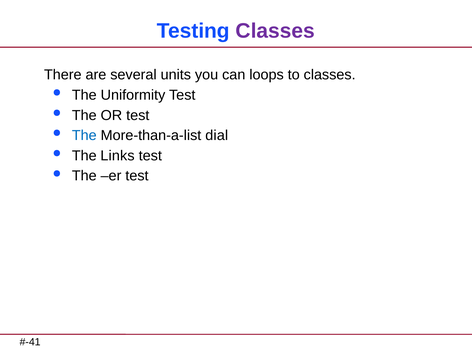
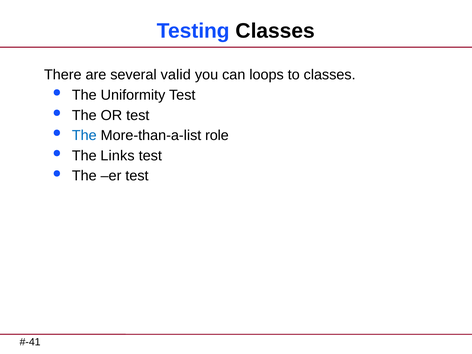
Classes colour: purple -> black (275, 31)
units: units -> valid (176, 75)
dial: dial -> role (217, 135)
